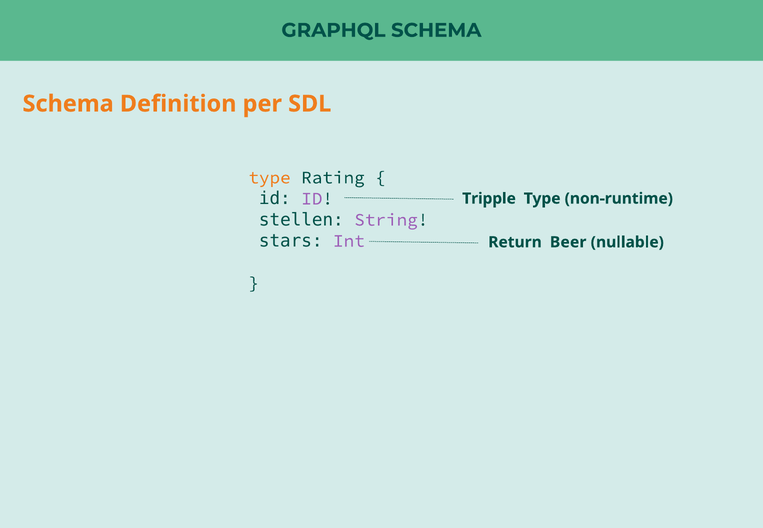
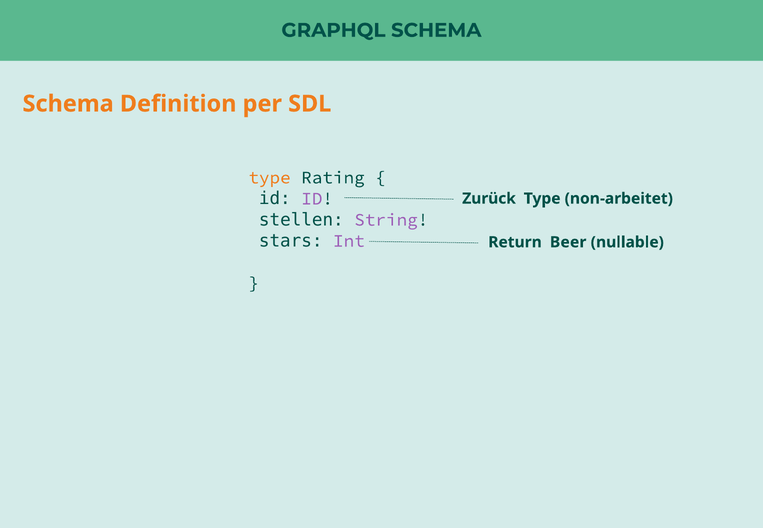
Tripple: Tripple -> Zurück (489, 199)
non-runtime: non-runtime -> non-arbeitet (619, 199)
